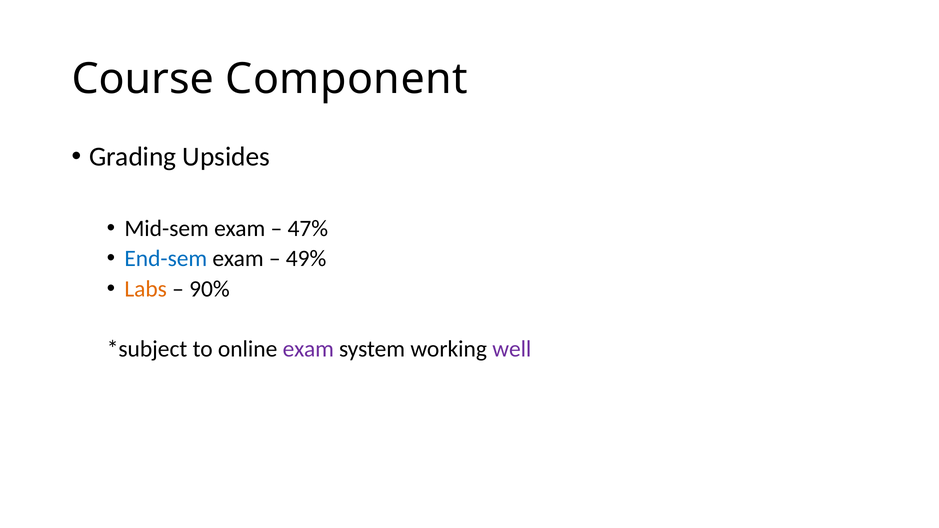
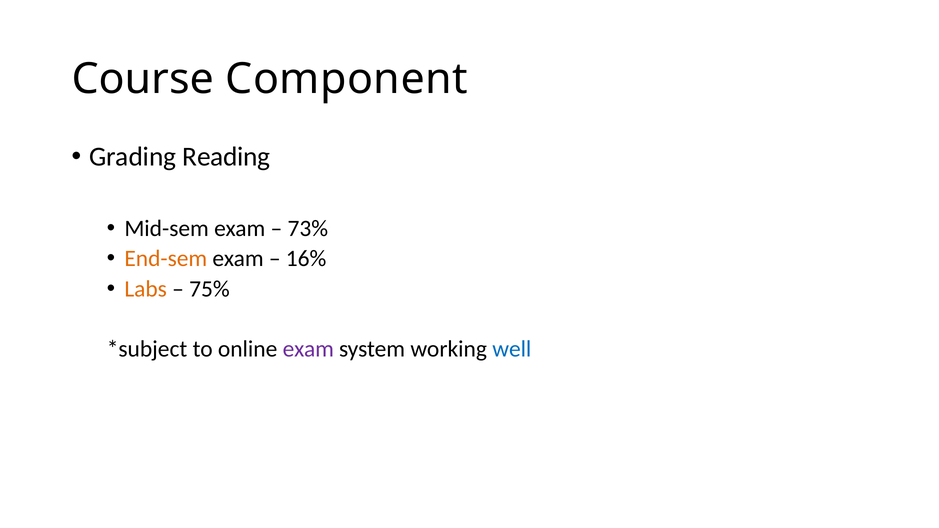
Upsides: Upsides -> Reading (226, 157)
47%: 47% -> 73% (308, 228)
End-sem colour: blue -> orange (166, 259)
49%: 49% -> 16% (306, 259)
90%: 90% -> 75% (209, 289)
well colour: purple -> blue (512, 349)
